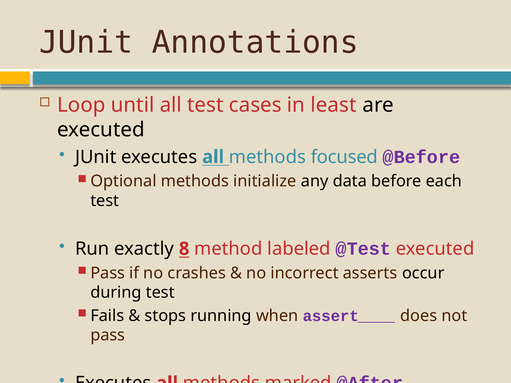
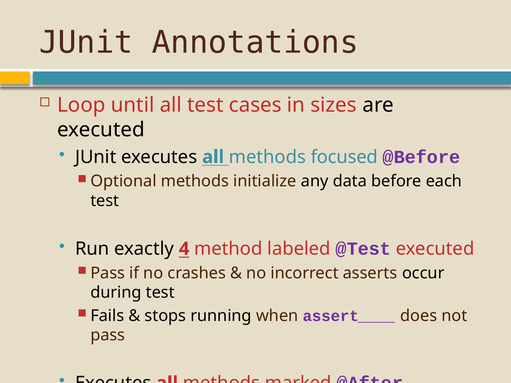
least: least -> sizes (334, 105)
8: 8 -> 4 (184, 249)
